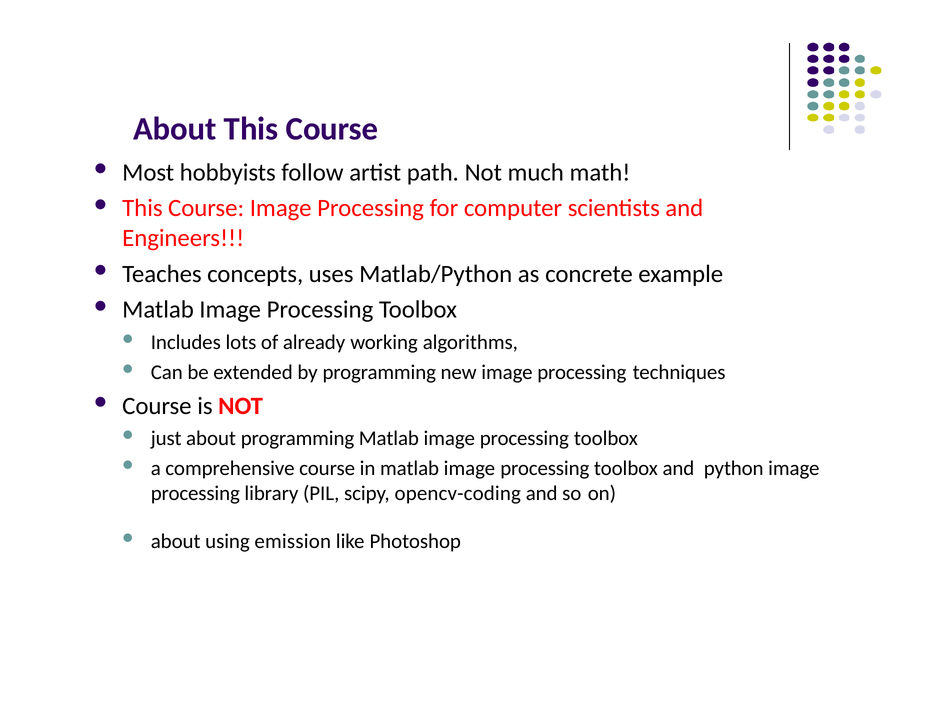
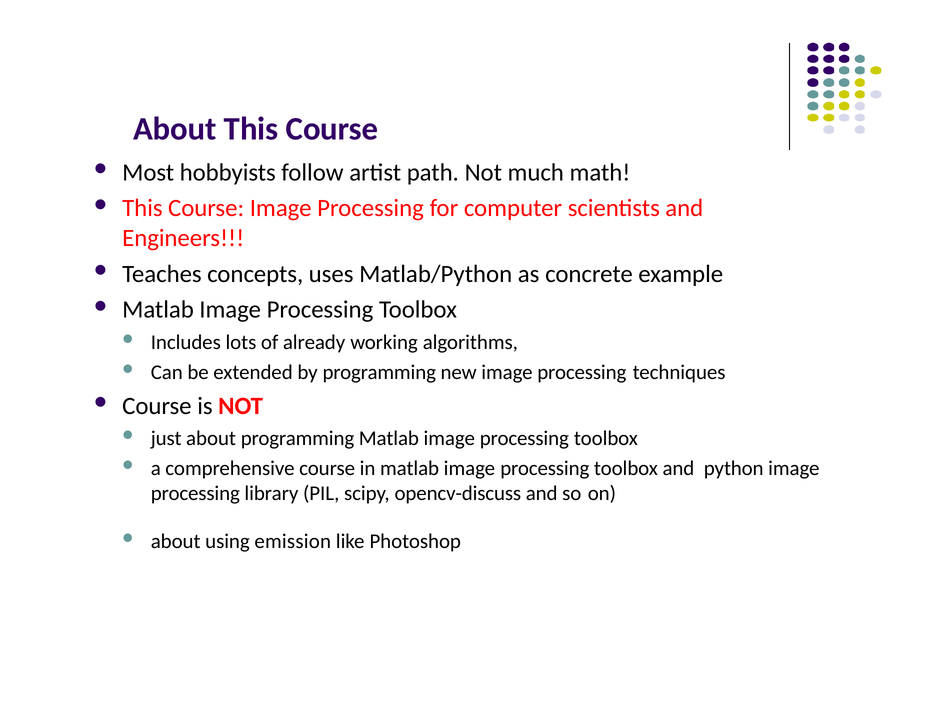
opencv-coding: opencv-coding -> opencv-discuss (458, 494)
